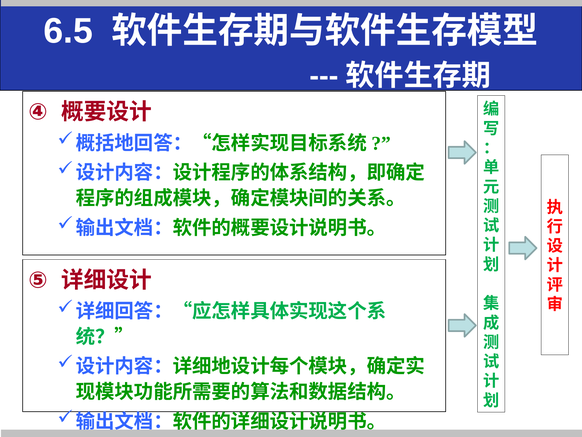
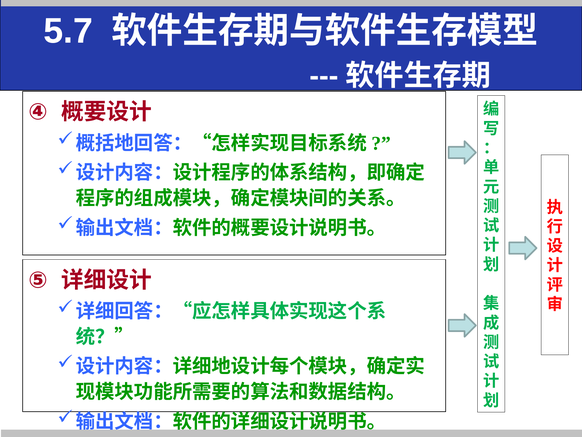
6.5: 6.5 -> 5.7 (68, 31)
